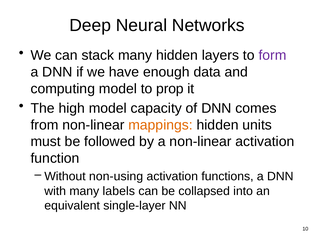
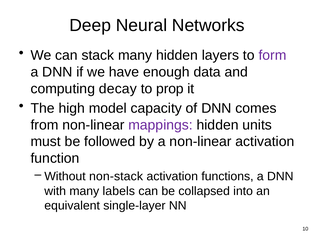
computing model: model -> decay (118, 89)
mappings colour: orange -> purple (161, 125)
non-using: non-using -> non-stack (116, 177)
